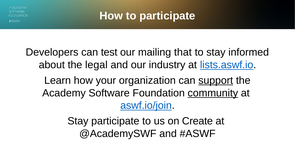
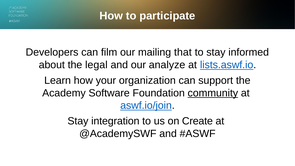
test: test -> film (109, 52)
industry: industry -> analyze (167, 65)
support underline: present -> none (216, 80)
Stay participate: participate -> integration (115, 121)
